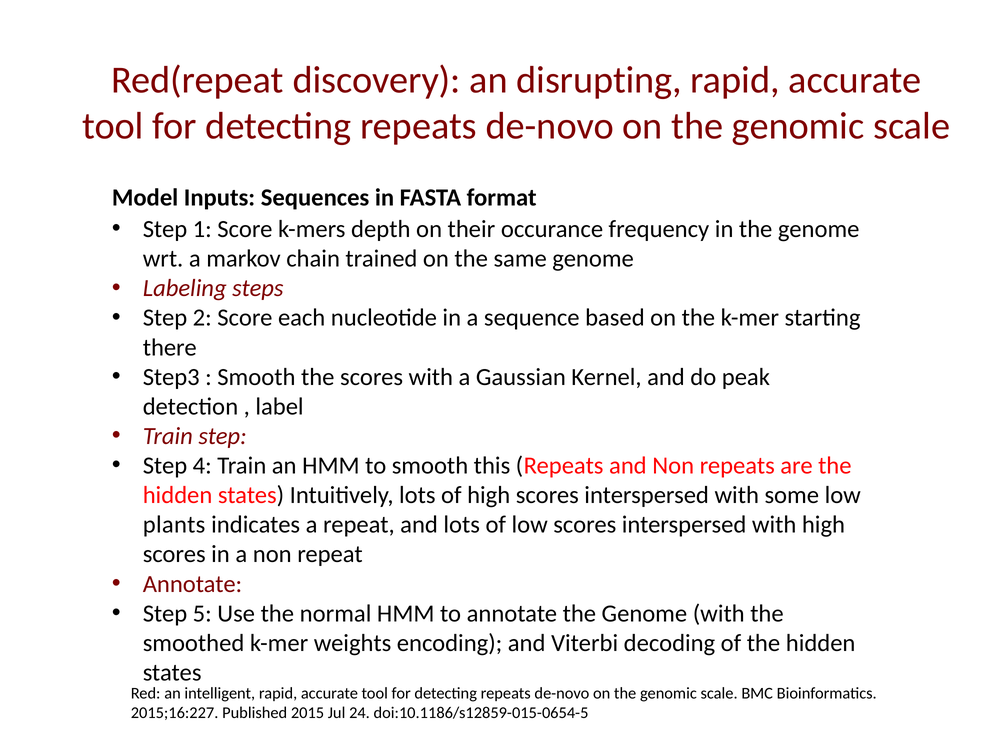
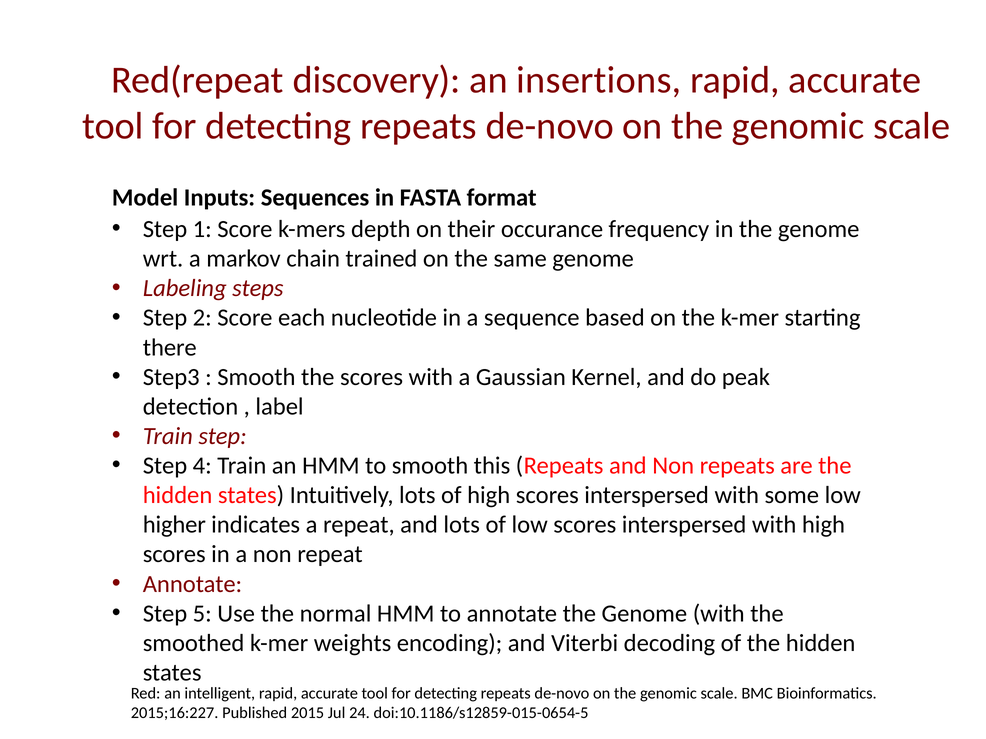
disrupting: disrupting -> insertions (599, 80)
plants: plants -> higher (174, 525)
